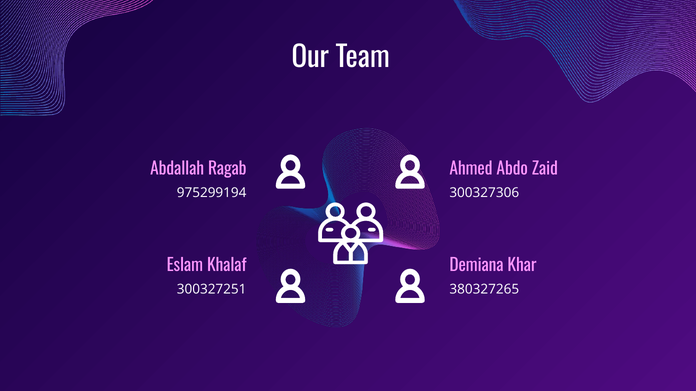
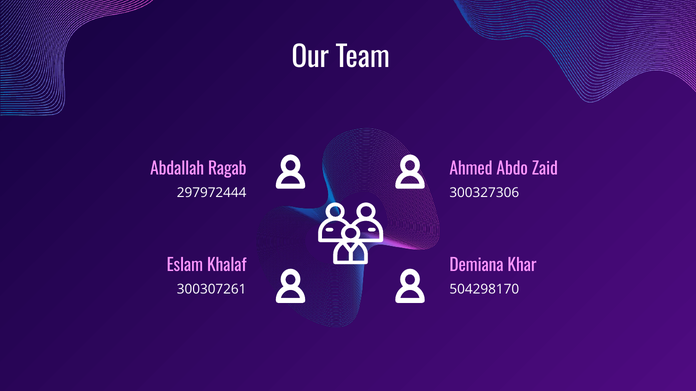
975299194: 975299194 -> 297972444 (212, 193)
300327251: 300327251 -> 300307261 (212, 289)
380327265: 380327265 -> 504298170 (484, 289)
